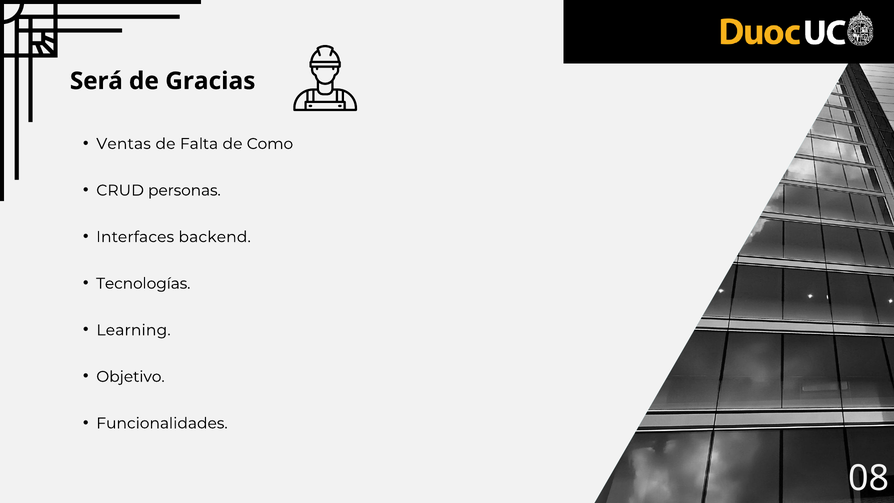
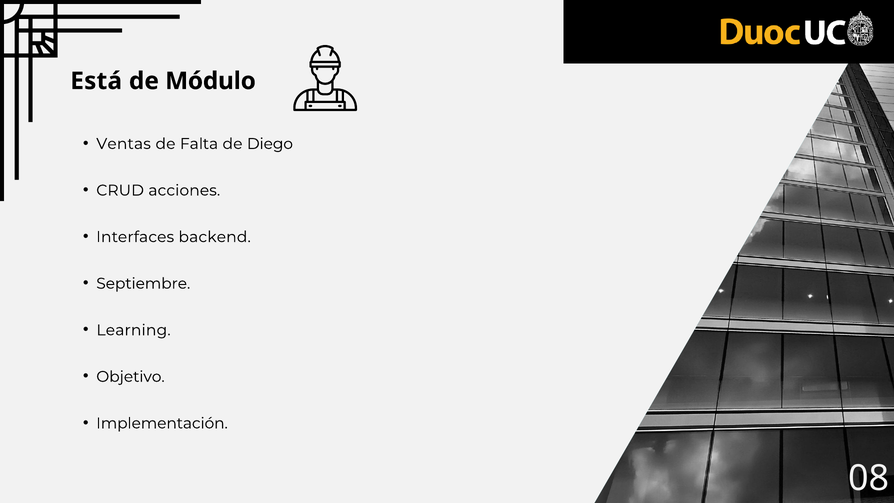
Será: Será -> Está (96, 81)
Gracias: Gracias -> Módulo (211, 81)
Como: Como -> Diego (270, 144)
personas: personas -> acciones (184, 190)
Tecnologías: Tecnologías -> Septiembre (143, 283)
Funcionalidades: Funcionalidades -> Implementación (162, 423)
